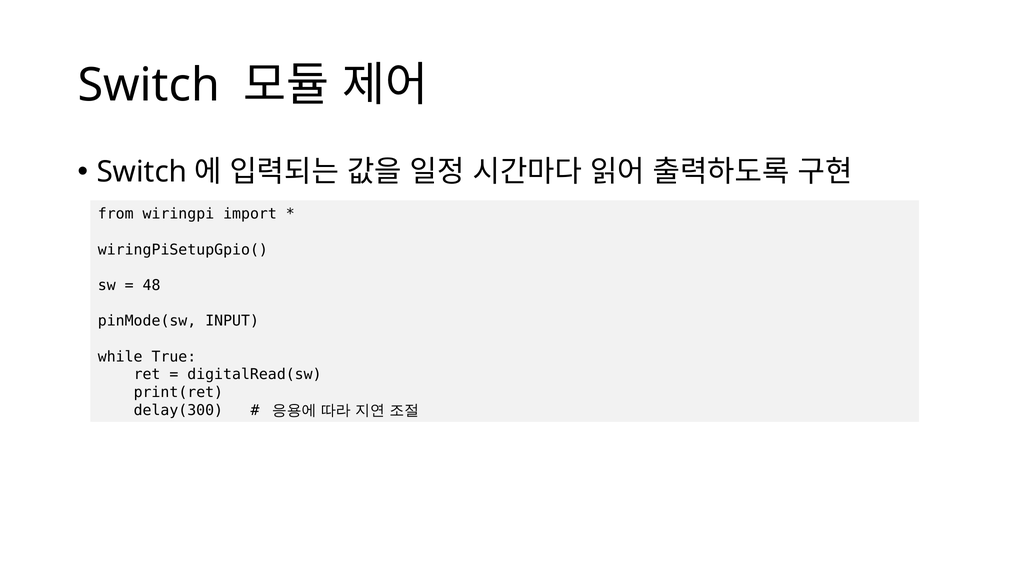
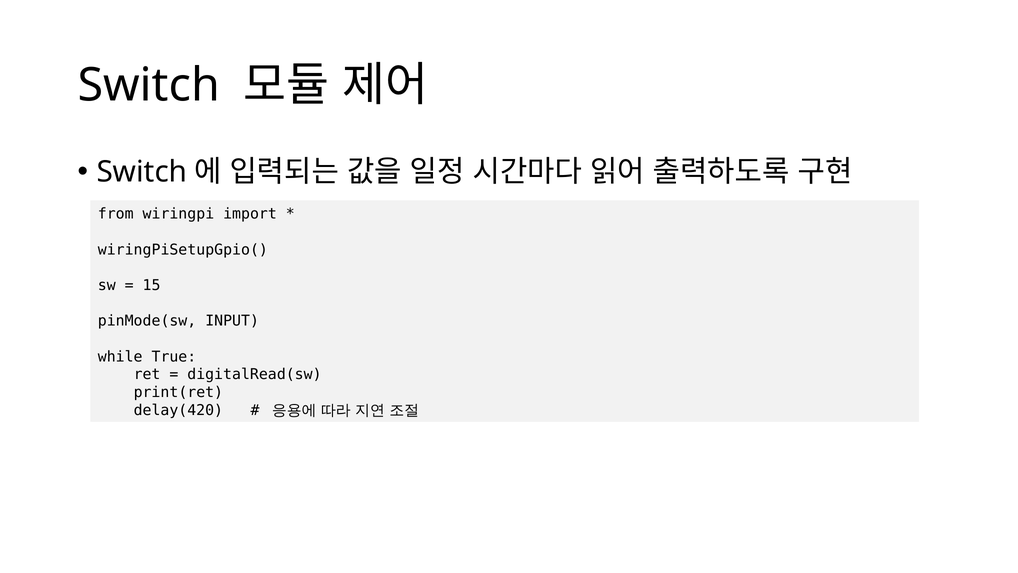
48: 48 -> 15 (152, 285)
delay(300: delay(300 -> delay(420 (178, 410)
